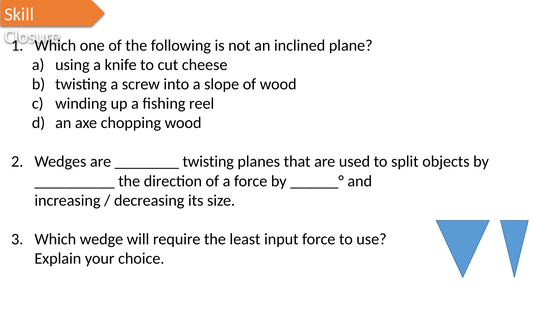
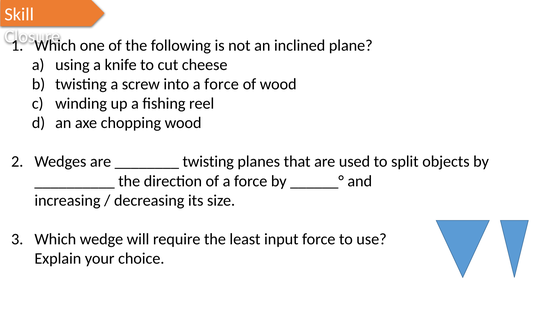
into a slope: slope -> force (222, 84)
